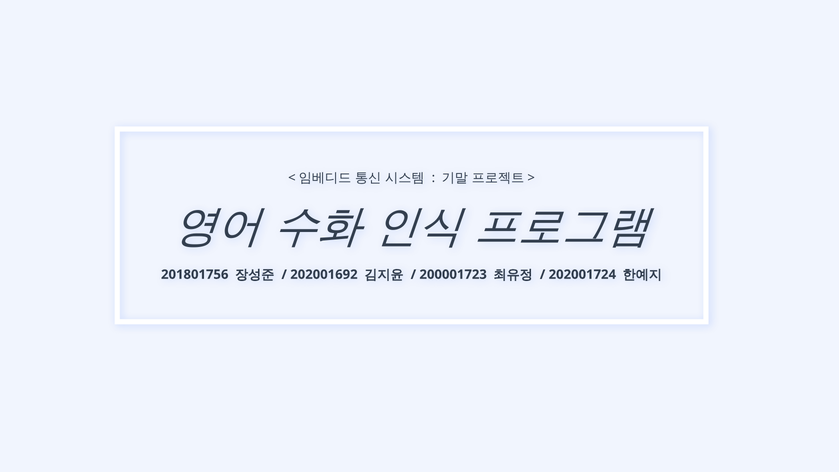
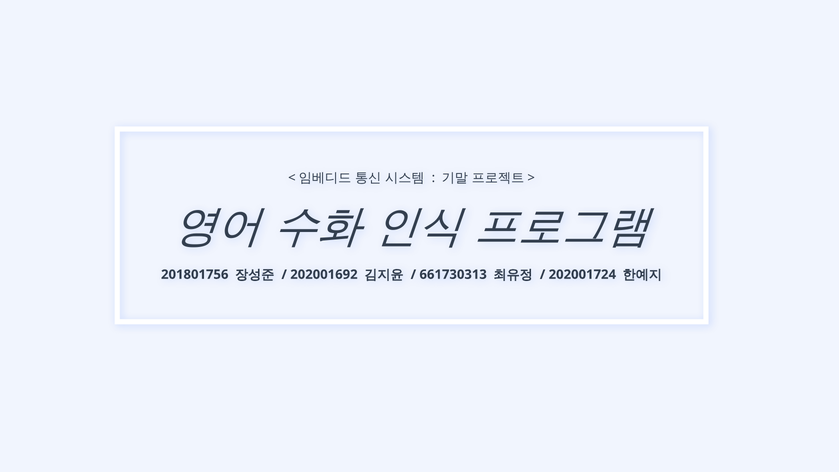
200001723: 200001723 -> 661730313 (453, 274)
